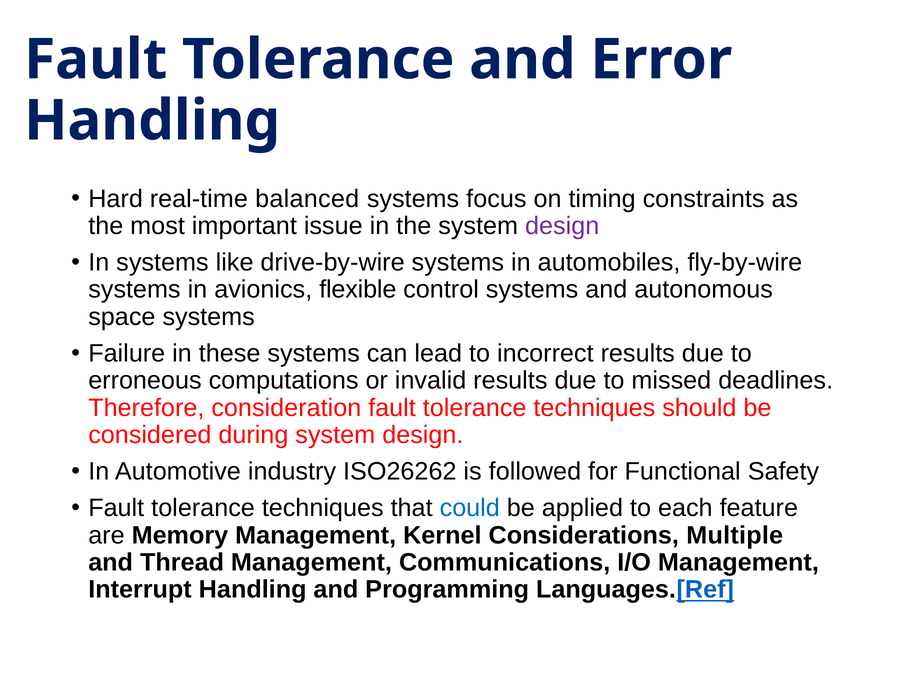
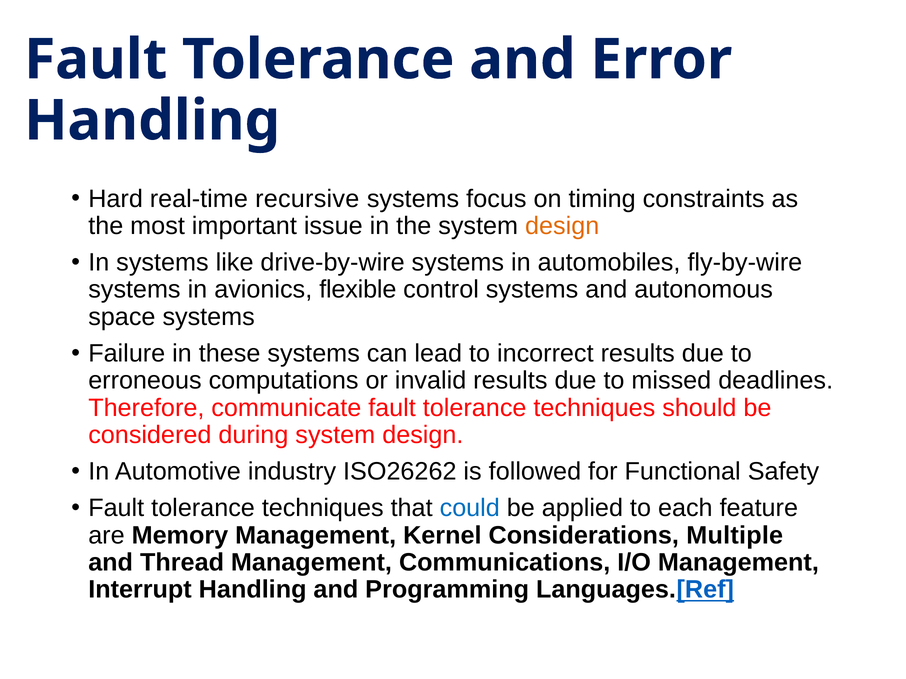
balanced: balanced -> recursive (307, 199)
design colour: purple -> orange (562, 226)
consideration: consideration -> communicate (286, 408)
